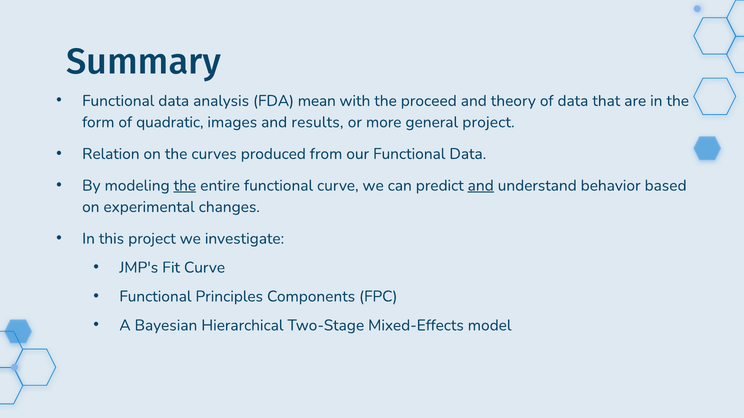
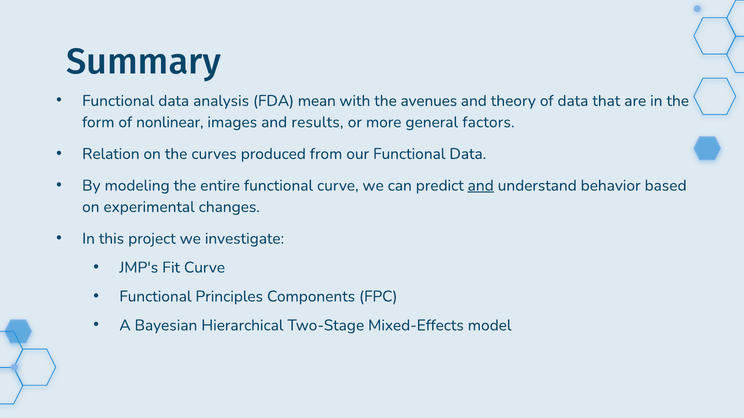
proceed: proceed -> avenues (429, 101)
quadratic: quadratic -> nonlinear (170, 122)
general project: project -> factors (488, 122)
the underline: present -> none (185, 186)
